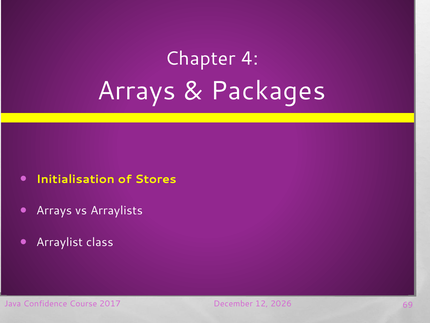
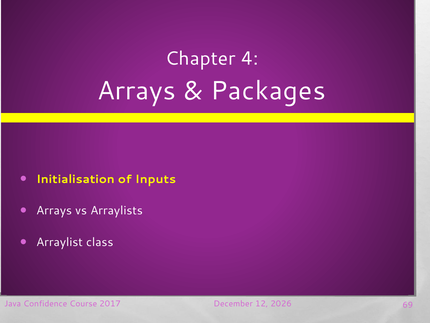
Stores: Stores -> Inputs (156, 179)
